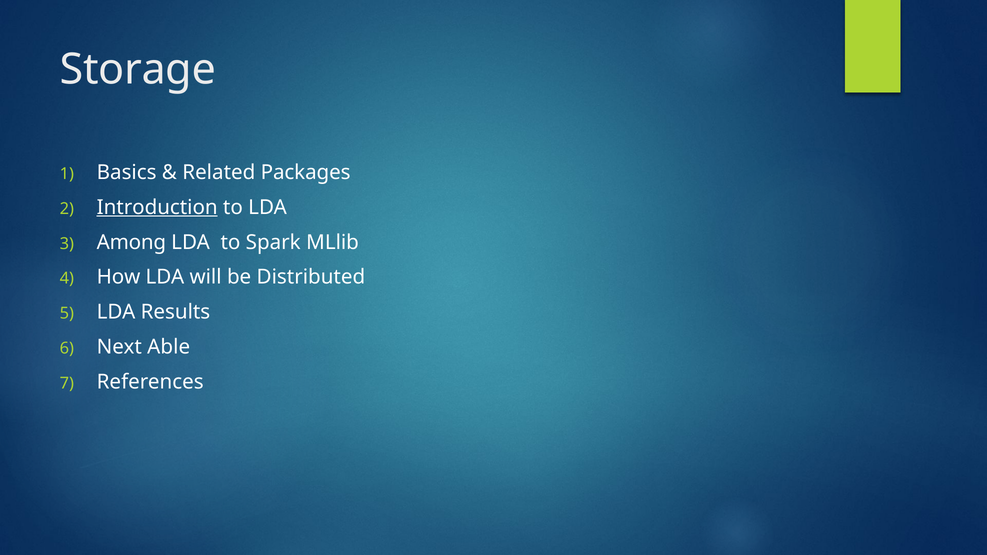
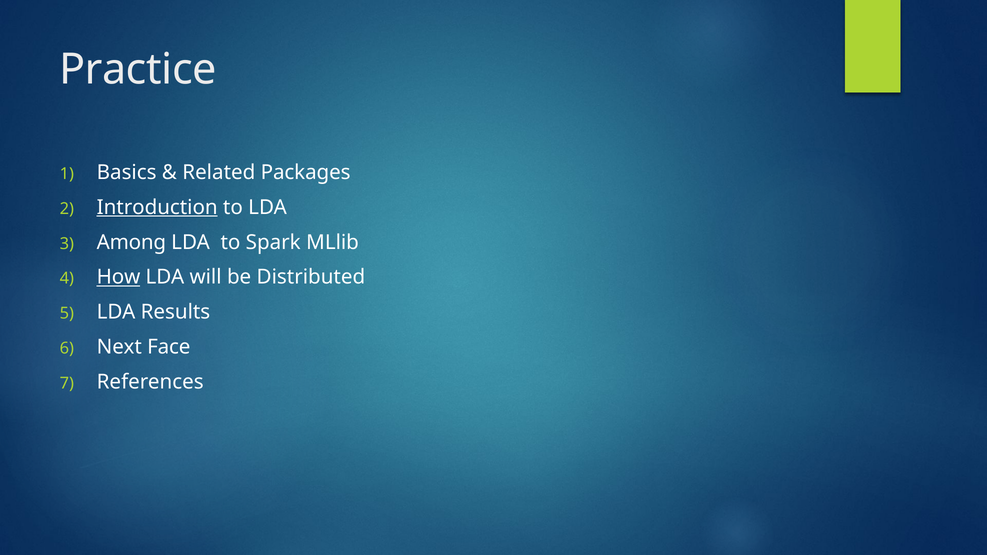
Storage: Storage -> Practice (138, 69)
How underline: none -> present (119, 277)
Able: Able -> Face (169, 347)
